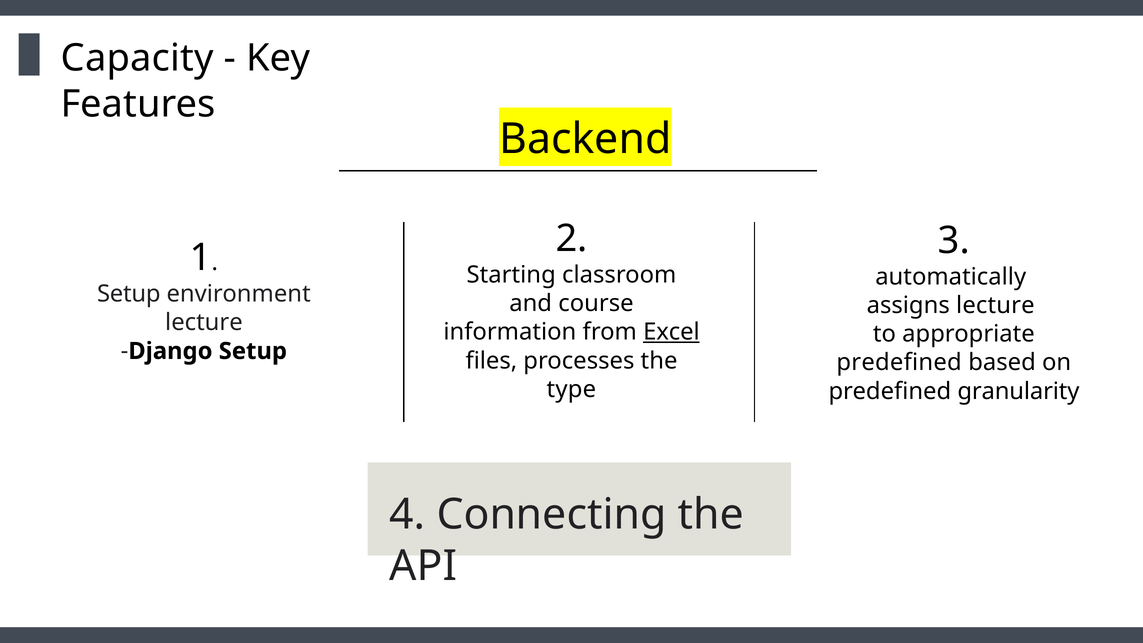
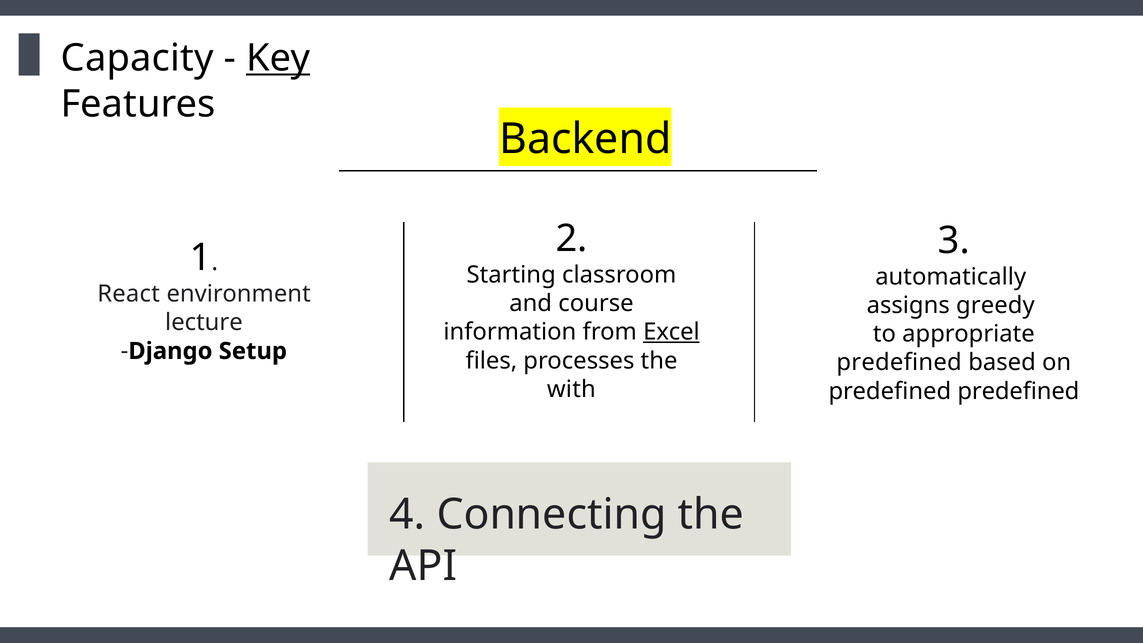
Key underline: none -> present (278, 58)
Setup: Setup -> React (129, 294)
assigns lecture: lecture -> greedy (995, 305)
type: type -> with (571, 389)
predefined granularity: granularity -> predefined (1018, 391)
